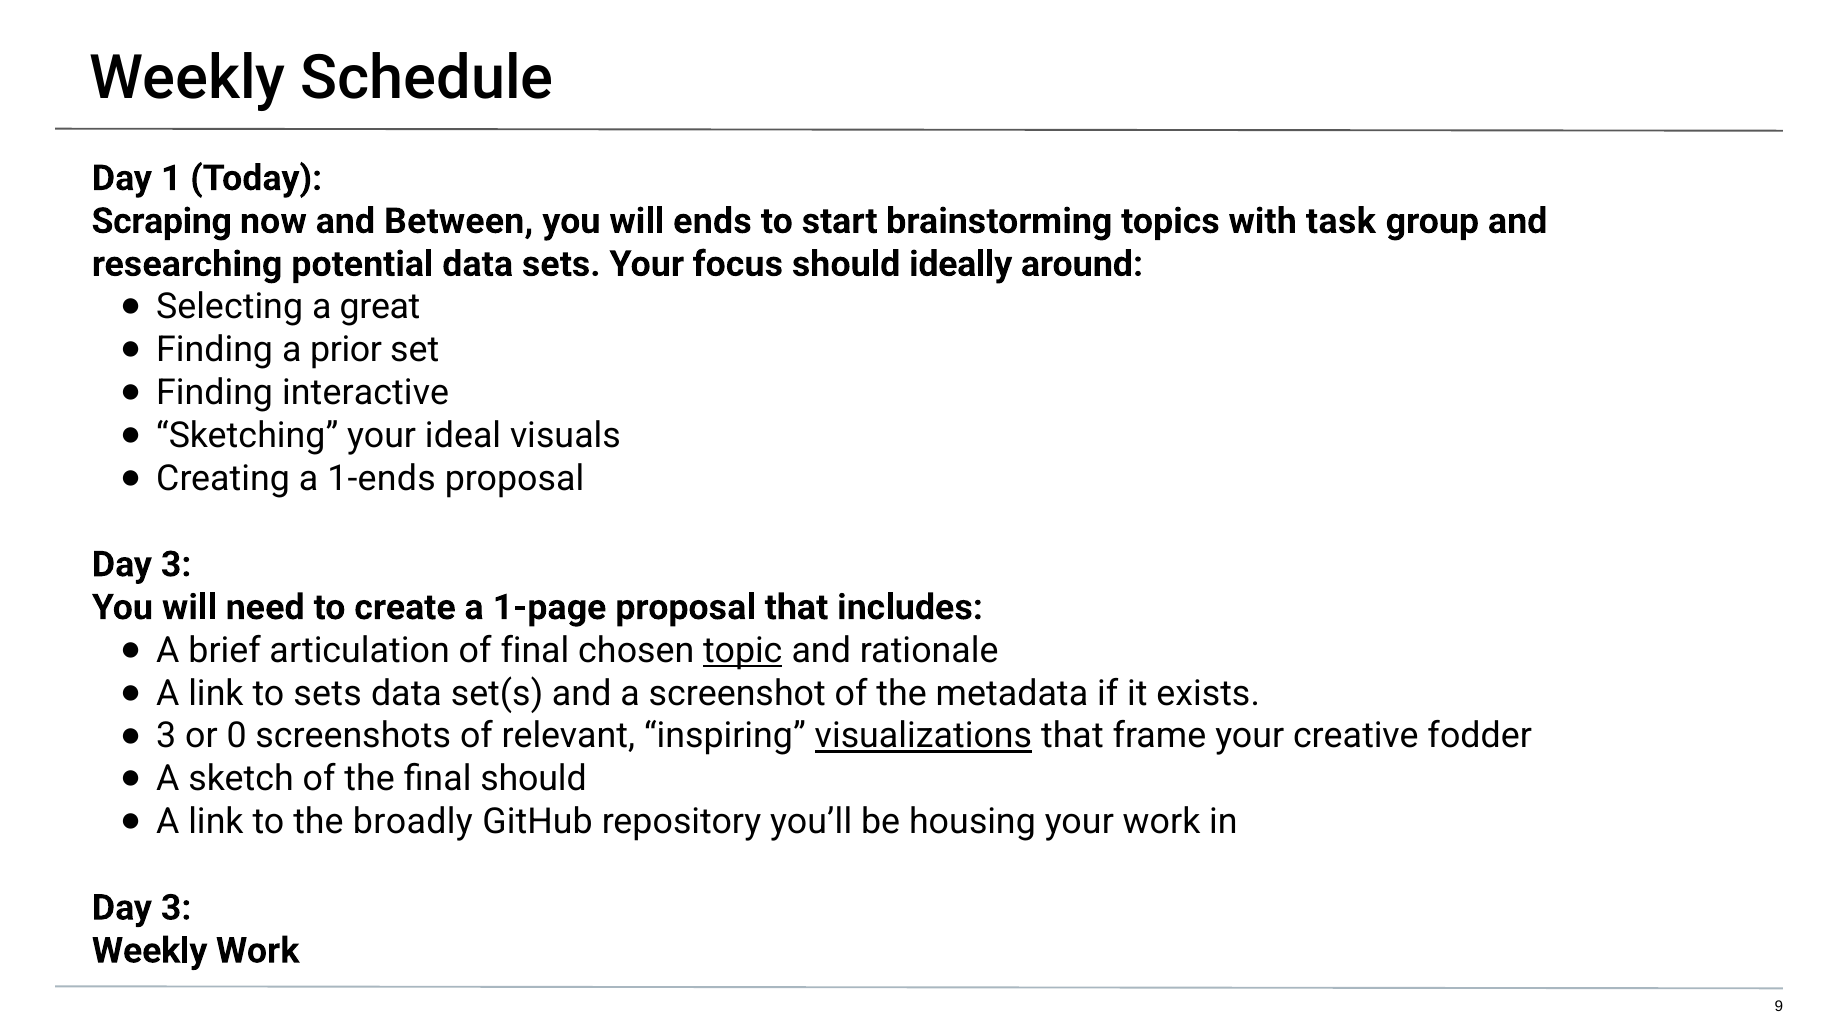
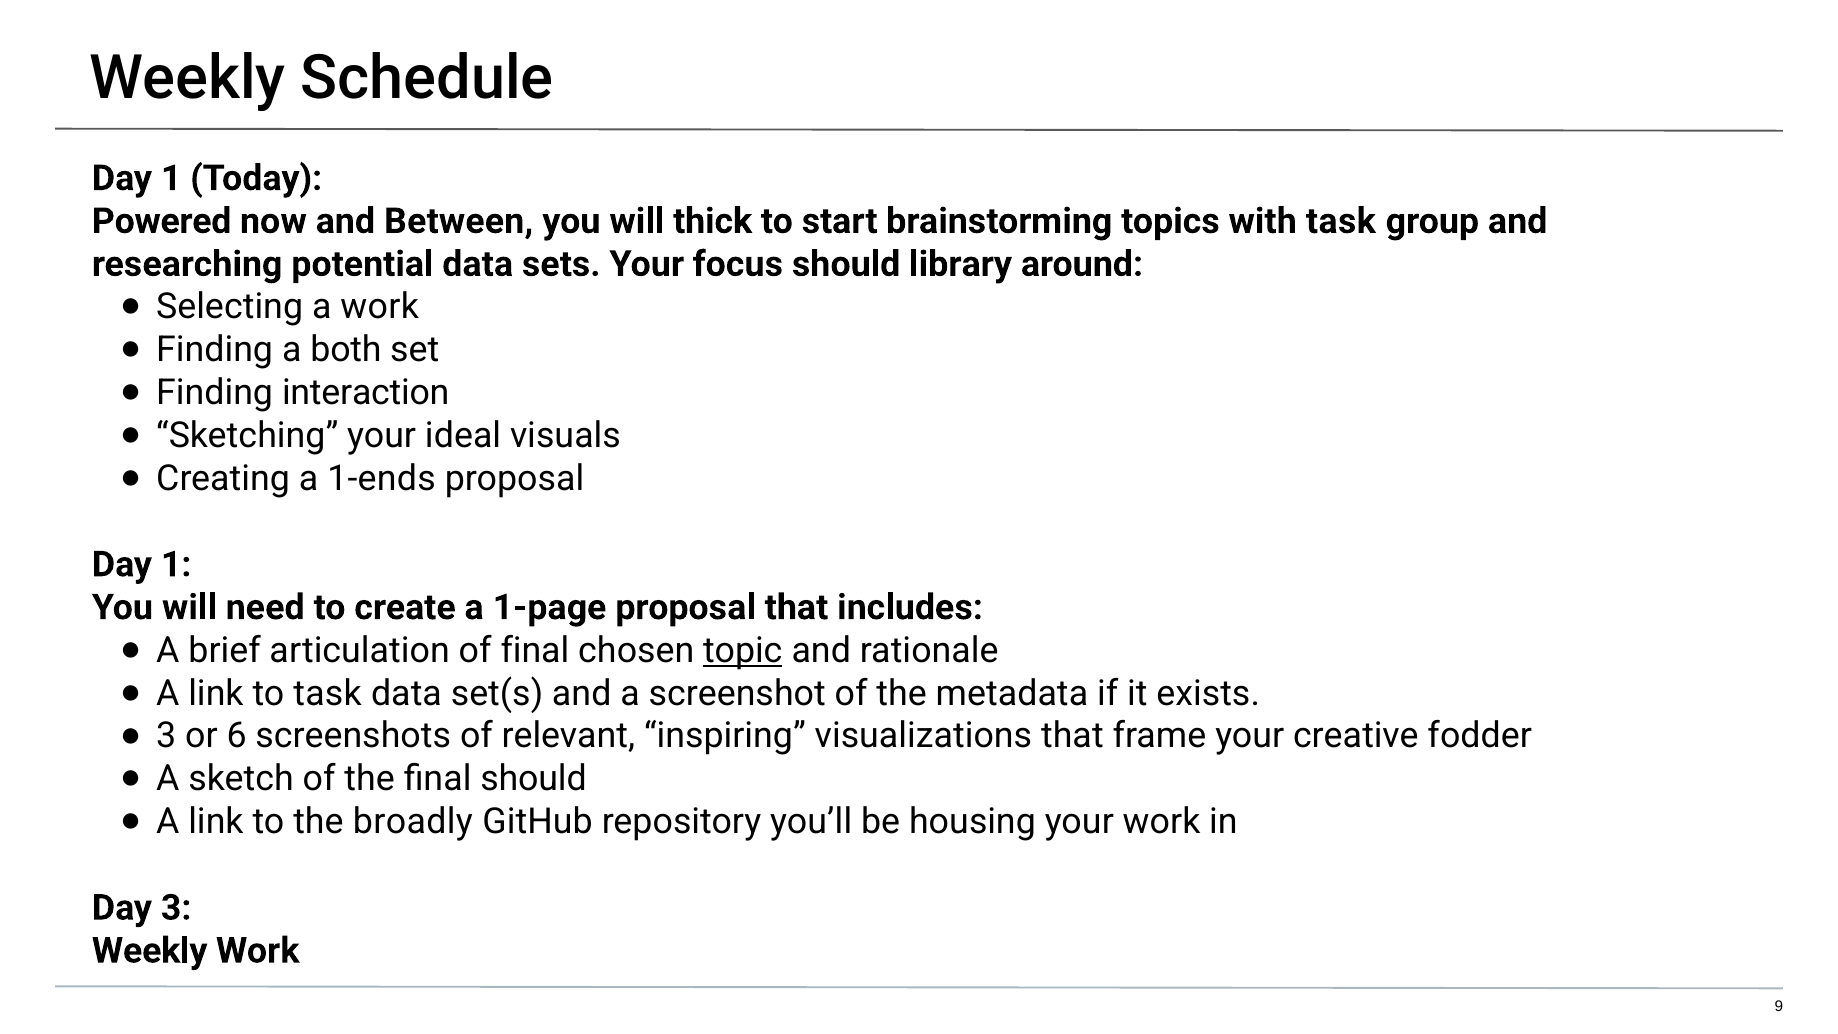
Scraping: Scraping -> Powered (162, 221)
ends: ends -> thick (713, 221)
ideally: ideally -> library (961, 264)
a great: great -> work (380, 307)
prior: prior -> both (346, 350)
interactive: interactive -> interaction (366, 393)
3: 3 -> 1 (176, 564)
to sets: sets -> task (328, 693)
0: 0 -> 6 (237, 736)
visualizations underline: present -> none (923, 736)
